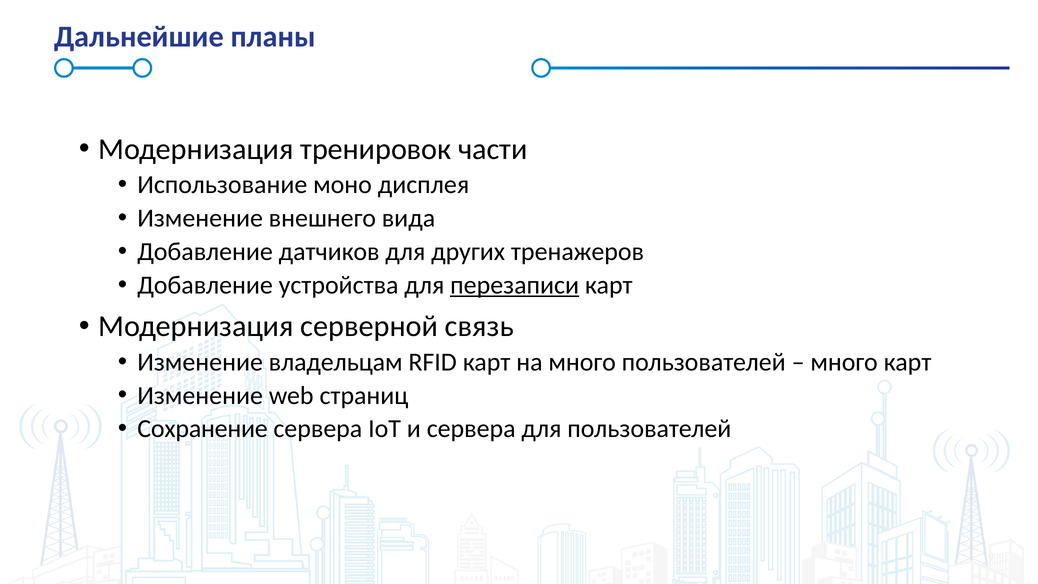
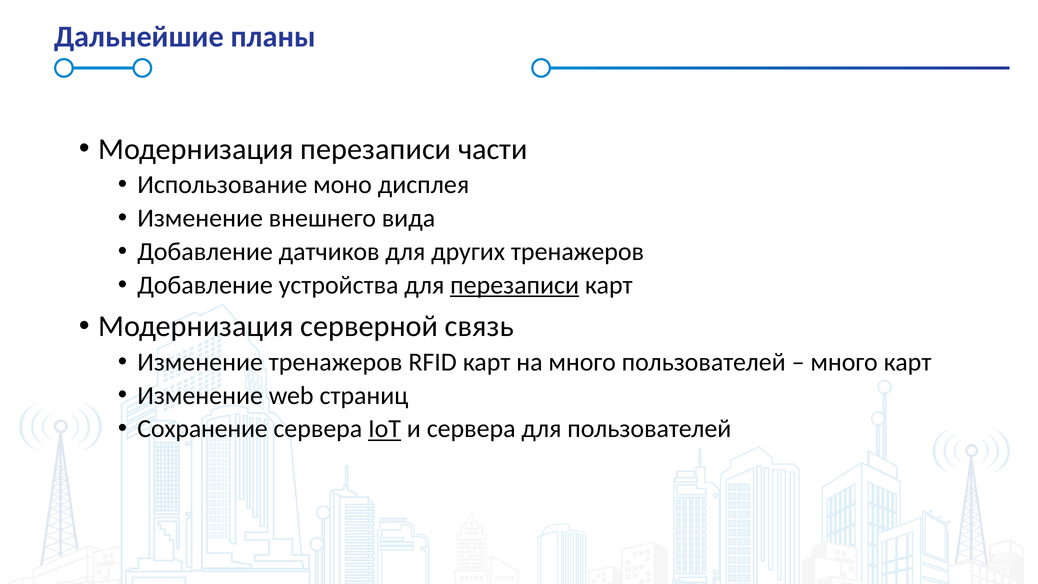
Модернизация тренировок: тренировок -> перезаписи (376, 149)
Изменение владельцам: владельцам -> тренажеров (336, 362)
IoT underline: none -> present (385, 429)
